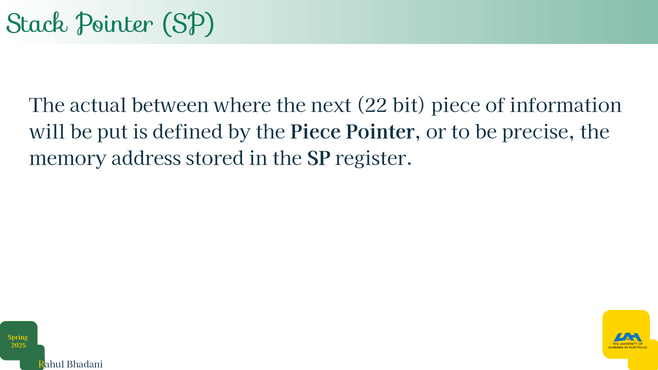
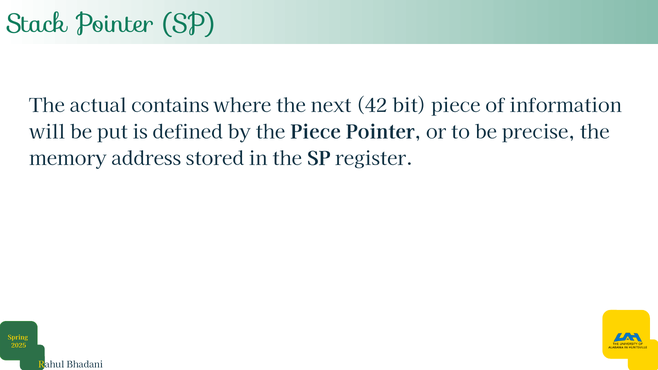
between: between -> contains (170, 106)
22: 22 -> 42 (372, 106)
